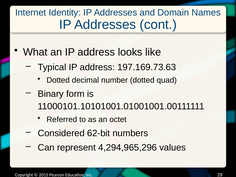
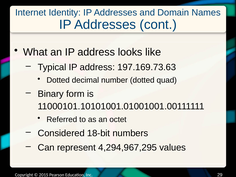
62-bit: 62-bit -> 18-bit (99, 133)
4,294,965,296: 4,294,965,296 -> 4,294,967,295 (128, 148)
